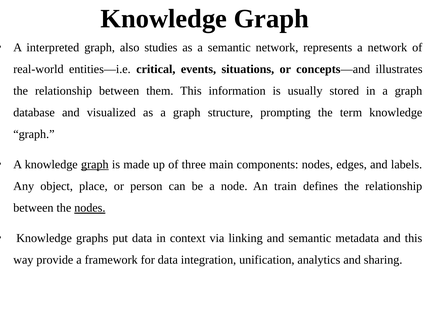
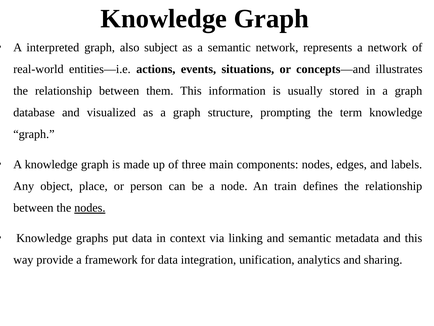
studies: studies -> subject (161, 47)
critical: critical -> actions (156, 69)
graph underline: present -> none (95, 164)
